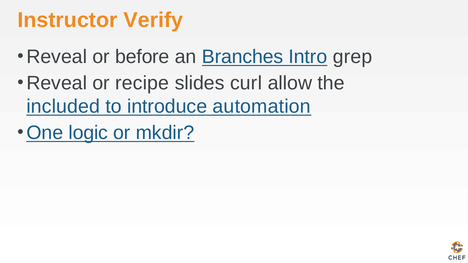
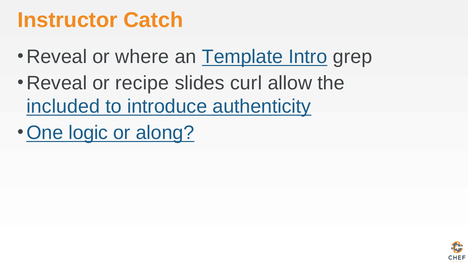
Verify: Verify -> Catch (153, 20)
before: before -> where (142, 57)
Branches: Branches -> Template (242, 57)
automation: automation -> authenticity (262, 107)
mkdir: mkdir -> along (165, 133)
